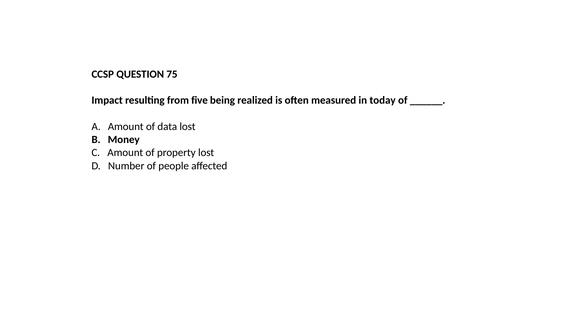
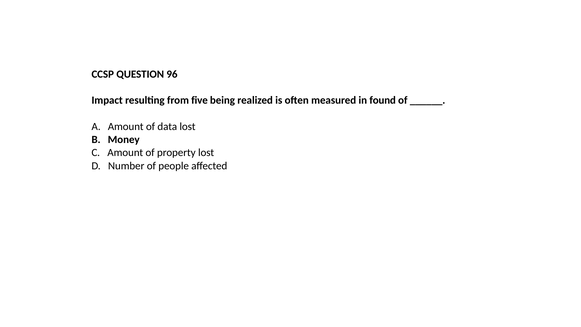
75: 75 -> 96 (172, 74)
today: today -> found (383, 100)
